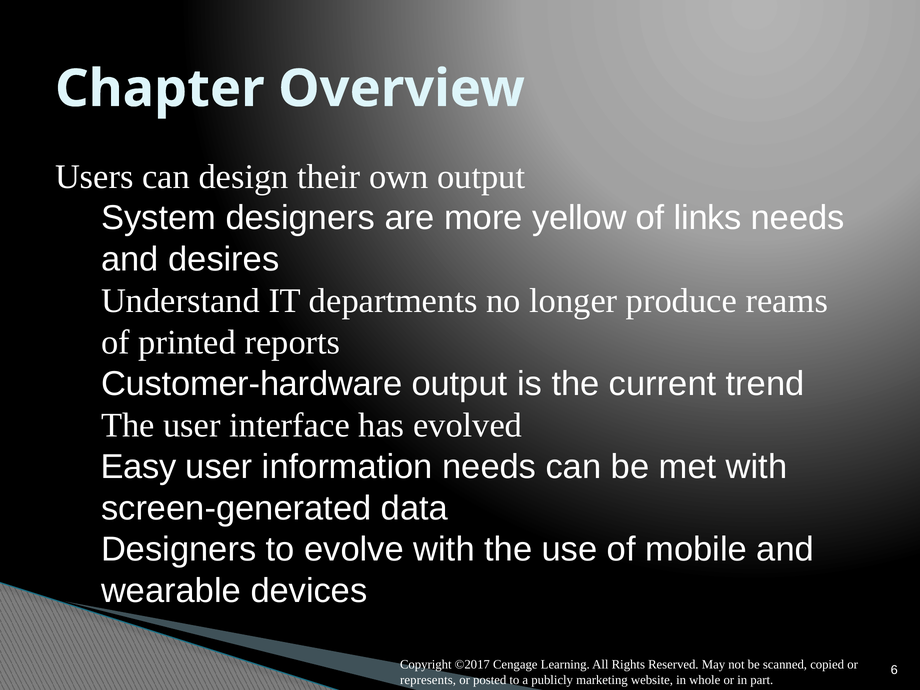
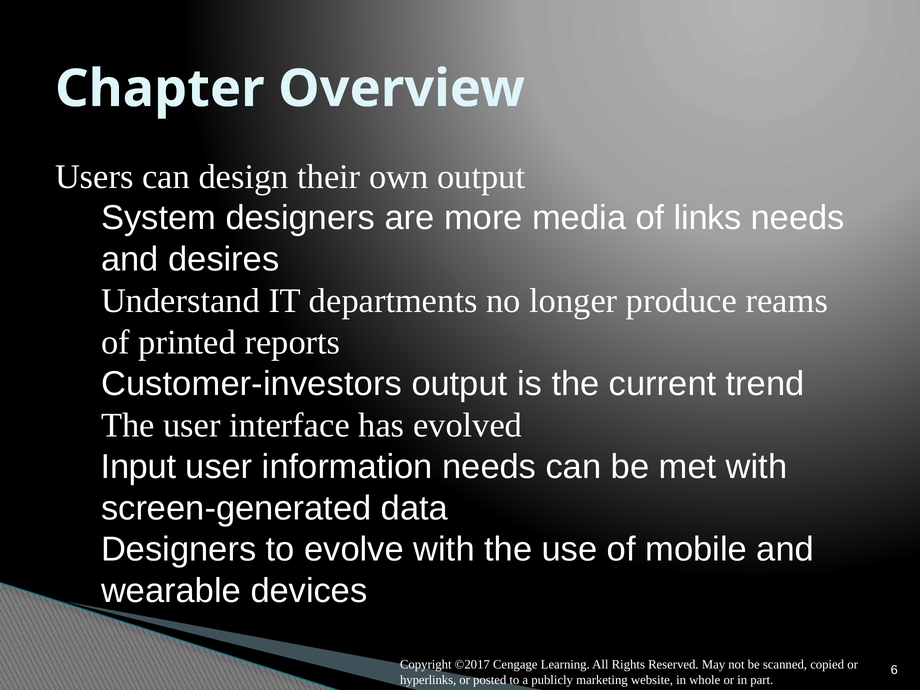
yellow: yellow -> media (579, 218)
Customer-hardware: Customer-hardware -> Customer-investors (251, 384)
Easy: Easy -> Input (139, 467)
represents: represents -> hyperlinks (428, 680)
